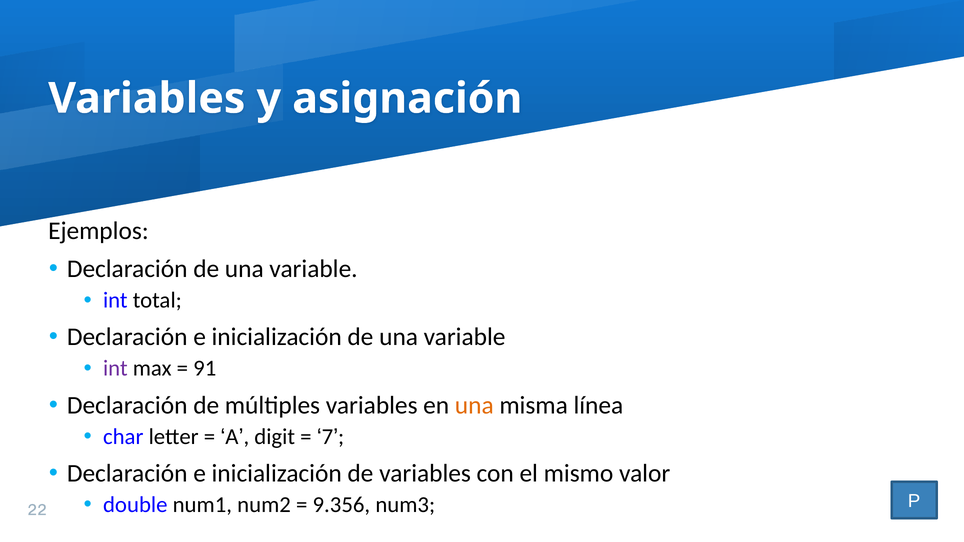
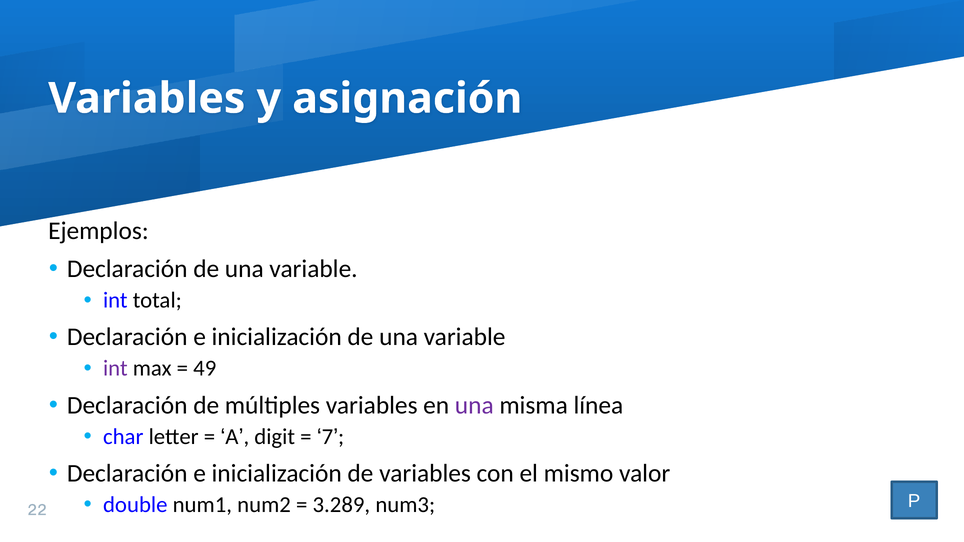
91: 91 -> 49 (205, 369)
una colour: orange -> purple (474, 405)
9.356: 9.356 -> 3.289 (341, 505)
